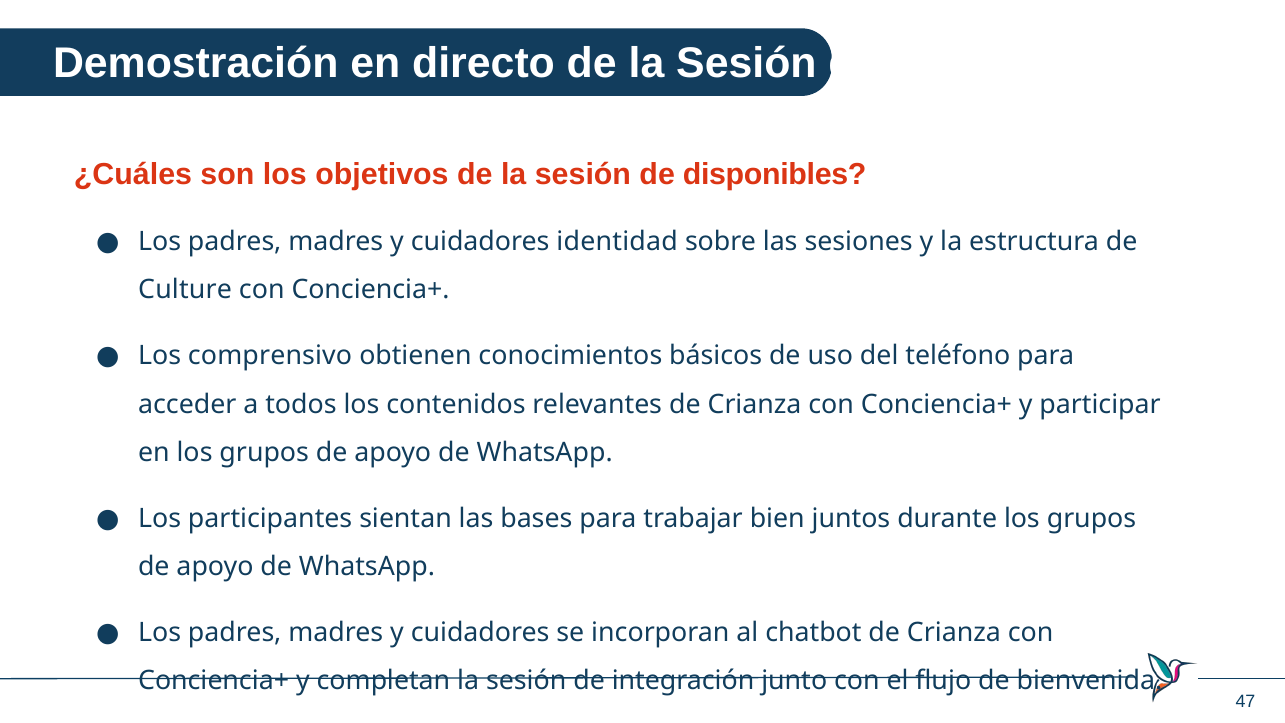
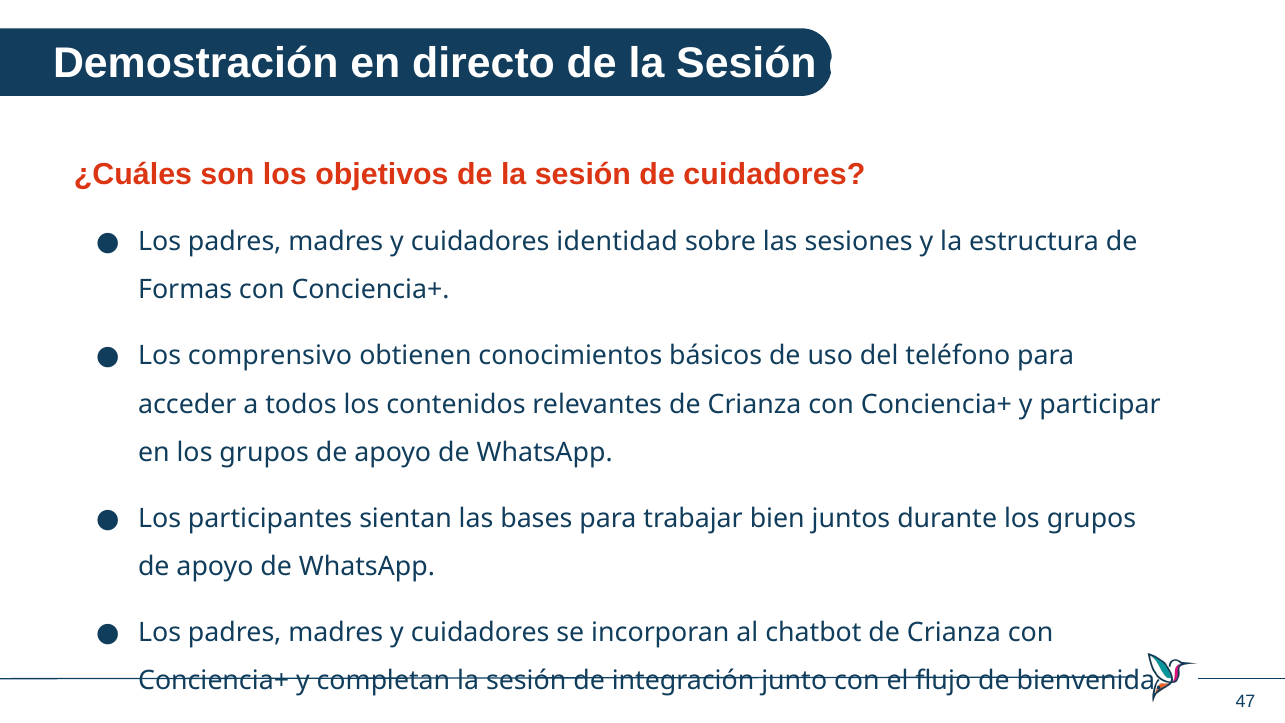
de disponibles: disponibles -> cuidadores (774, 174)
Culture: Culture -> Formas (185, 290)
